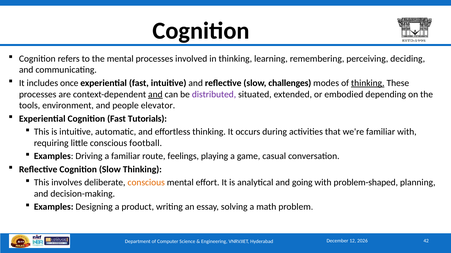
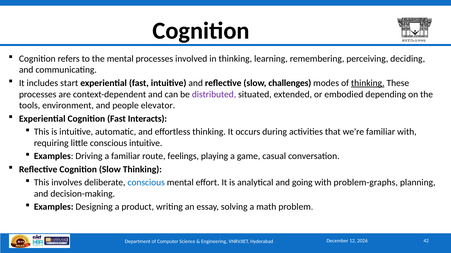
once: once -> start (69, 83)
and underline: present -> none (155, 94)
Tutorials: Tutorials -> Interacts (147, 119)
conscious football: football -> intuitive (146, 143)
conscious colour: orange -> blue (146, 183)
problem-shaped: problem-shaped -> problem-graphs (366, 183)
